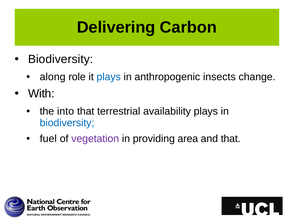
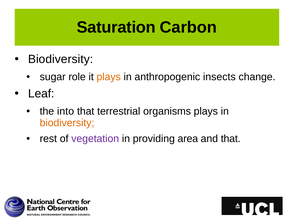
Delivering: Delivering -> Saturation (116, 27)
along: along -> sugar (53, 77)
plays colour: blue -> orange (109, 77)
With: With -> Leaf (41, 93)
availability: availability -> organisms (167, 111)
biodiversity colour: blue -> orange (67, 123)
fuel: fuel -> rest (48, 138)
